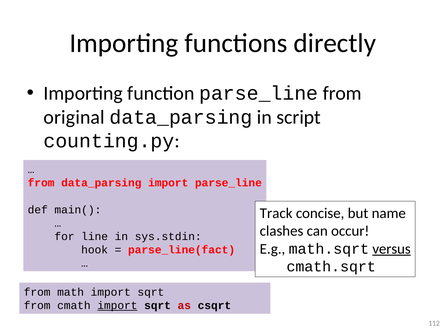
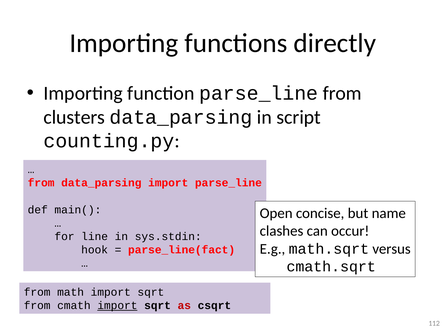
original: original -> clusters (74, 117)
Track: Track -> Open (276, 214)
versus underline: present -> none (392, 249)
